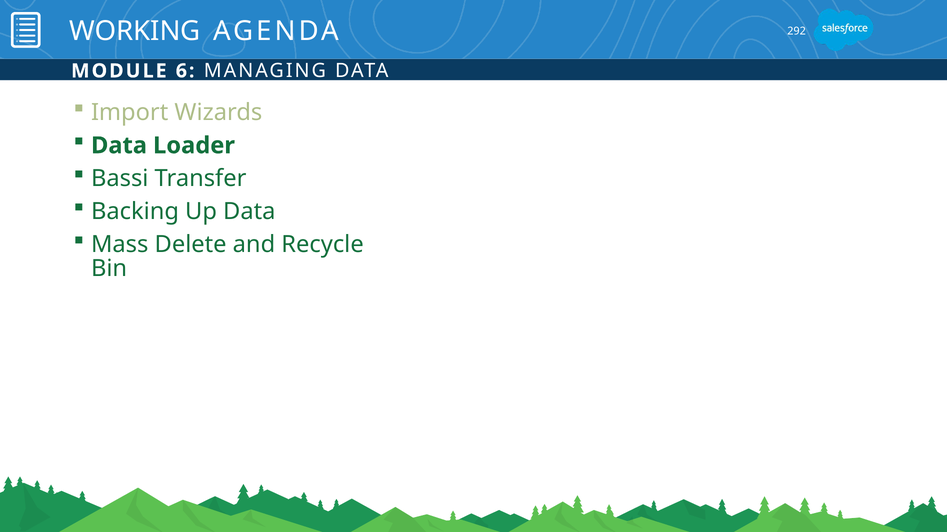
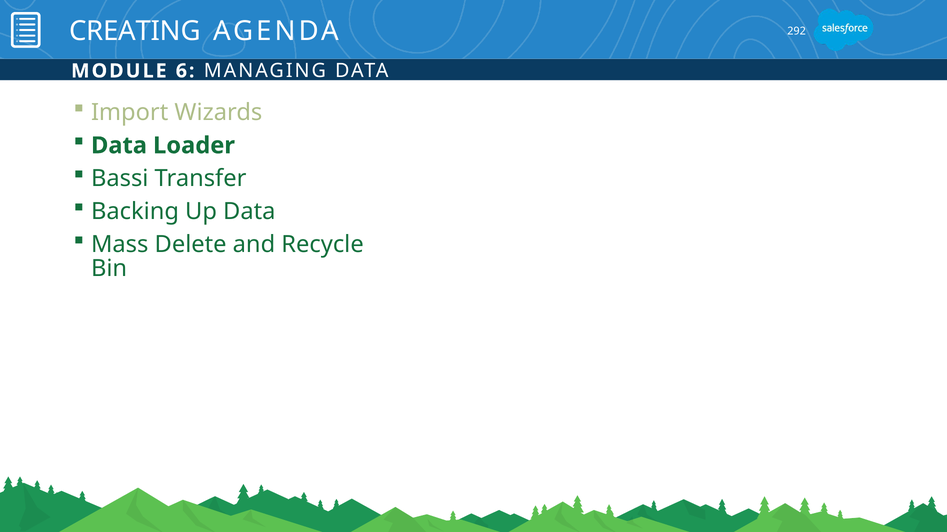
WORKING: WORKING -> CREATING (135, 31)
